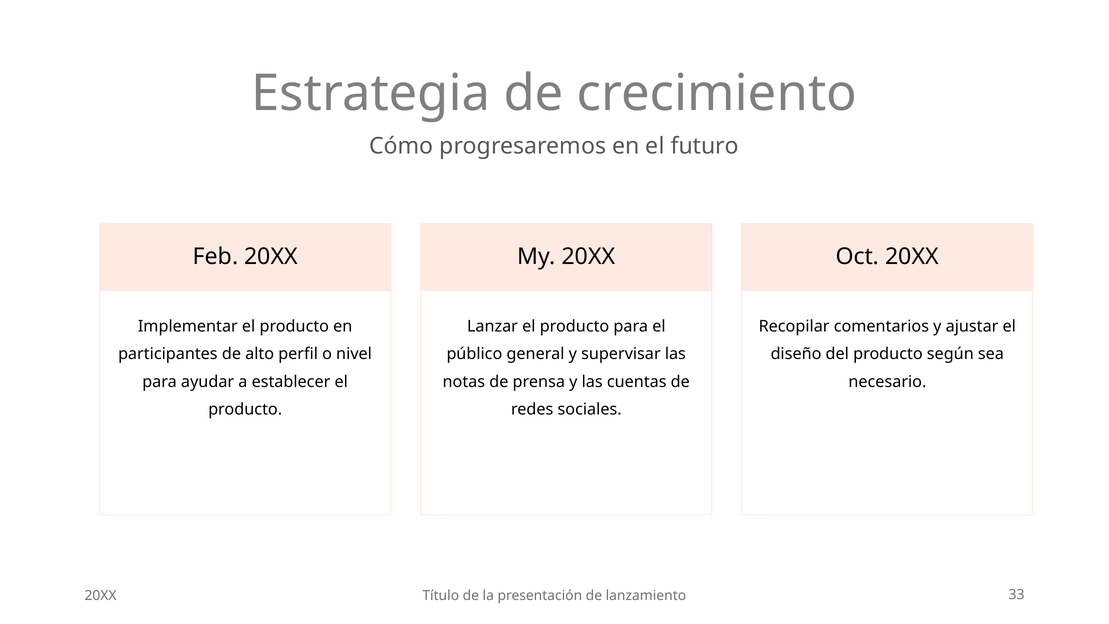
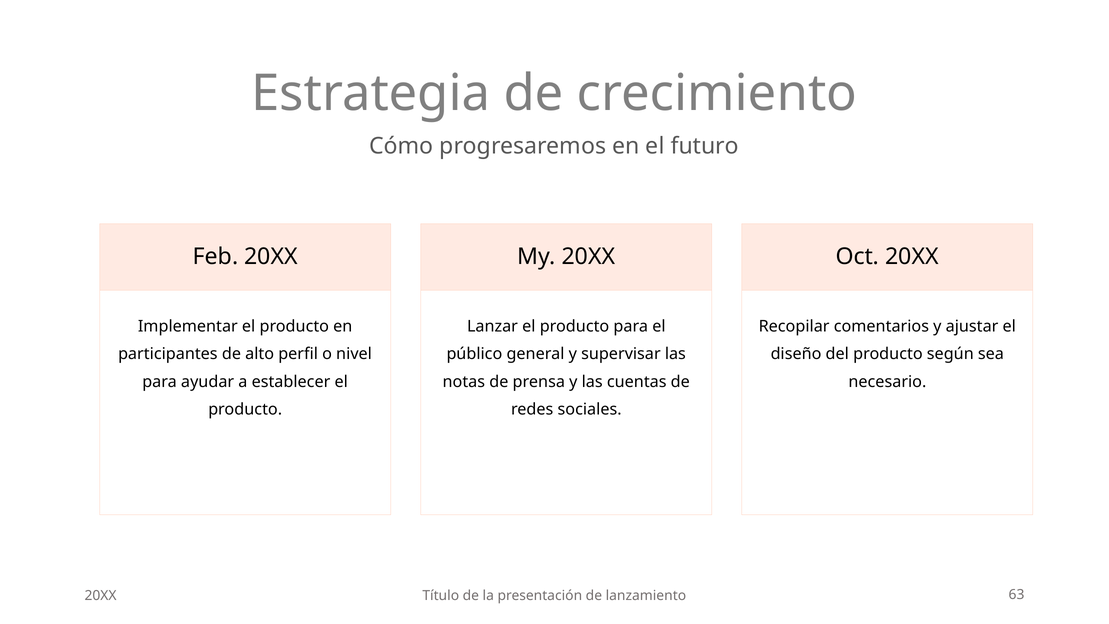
33: 33 -> 63 (1017, 595)
